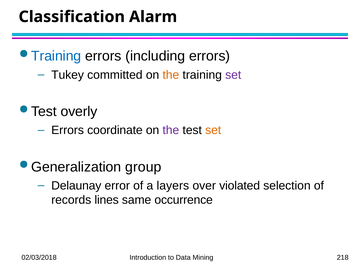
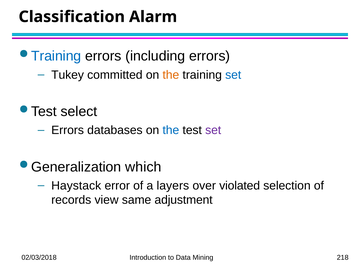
set colour: purple -> blue (233, 75)
overly: overly -> select (79, 112)
coordinate: coordinate -> databases (115, 130)
the colour: purple -> blue (171, 130)
set colour: orange -> purple (213, 130)
group: group -> which (143, 167)
Delaunay: Delaunay -> Haystack (76, 186)
lines: lines -> view (107, 200)
occurrence: occurrence -> adjustment (184, 200)
